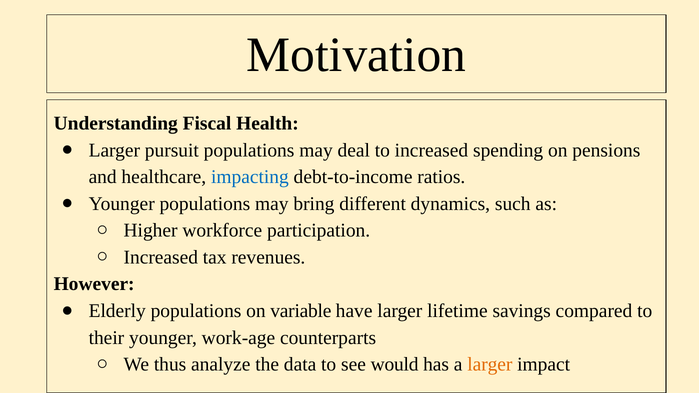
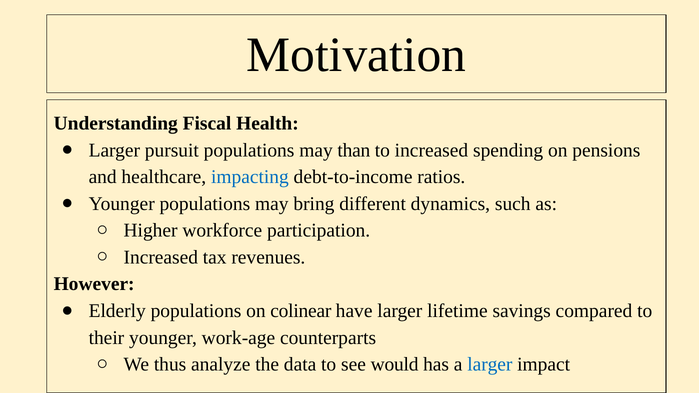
deal: deal -> than (354, 150)
variable: variable -> colinear (301, 311)
larger colour: orange -> blue (490, 365)
